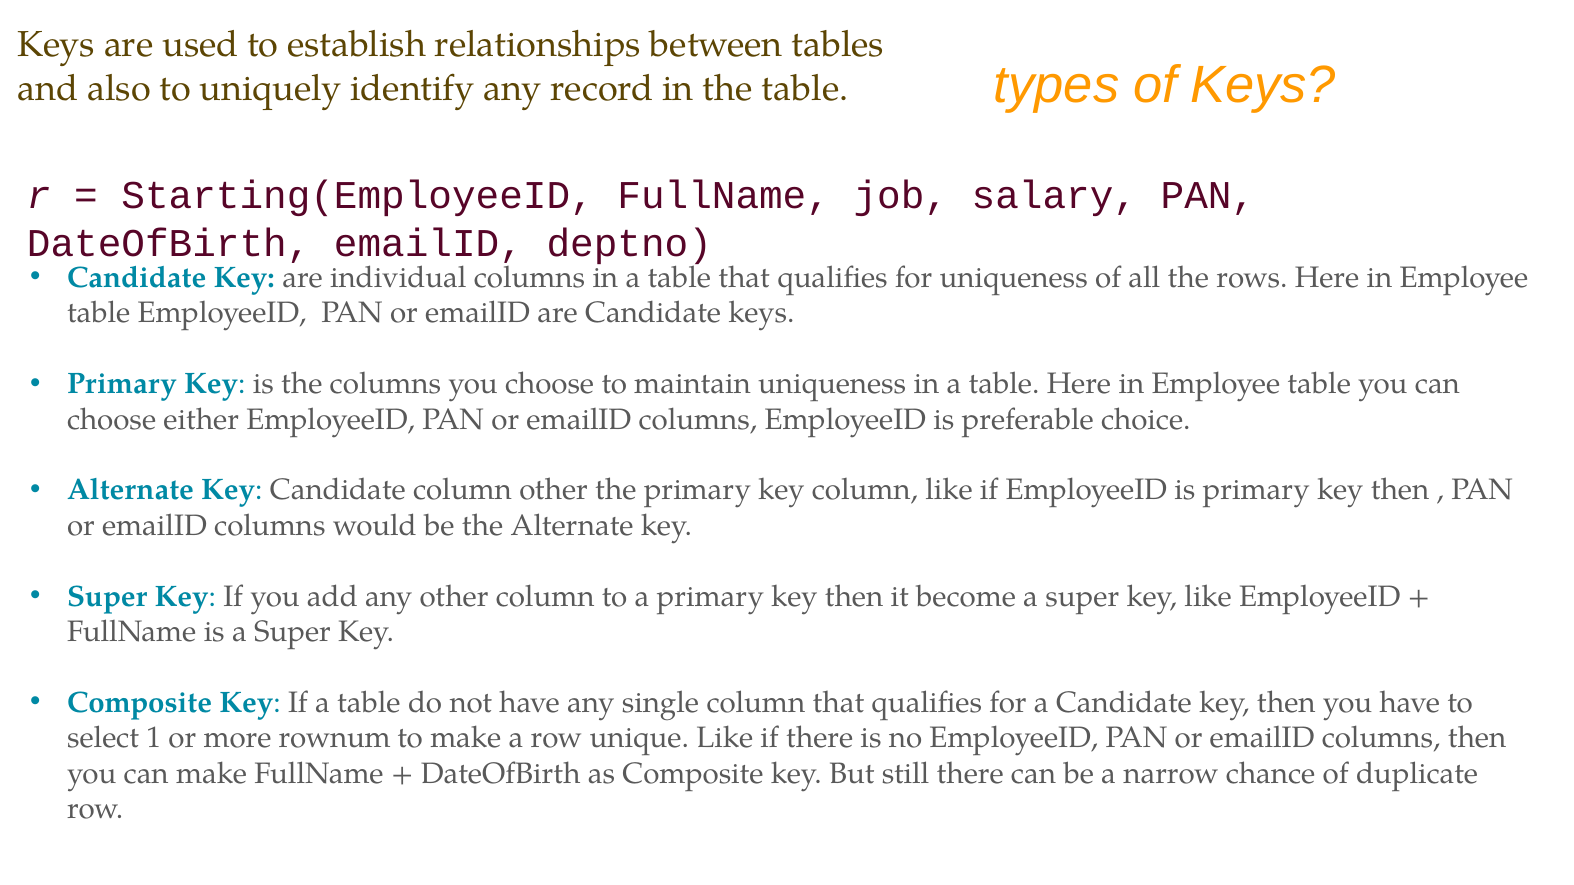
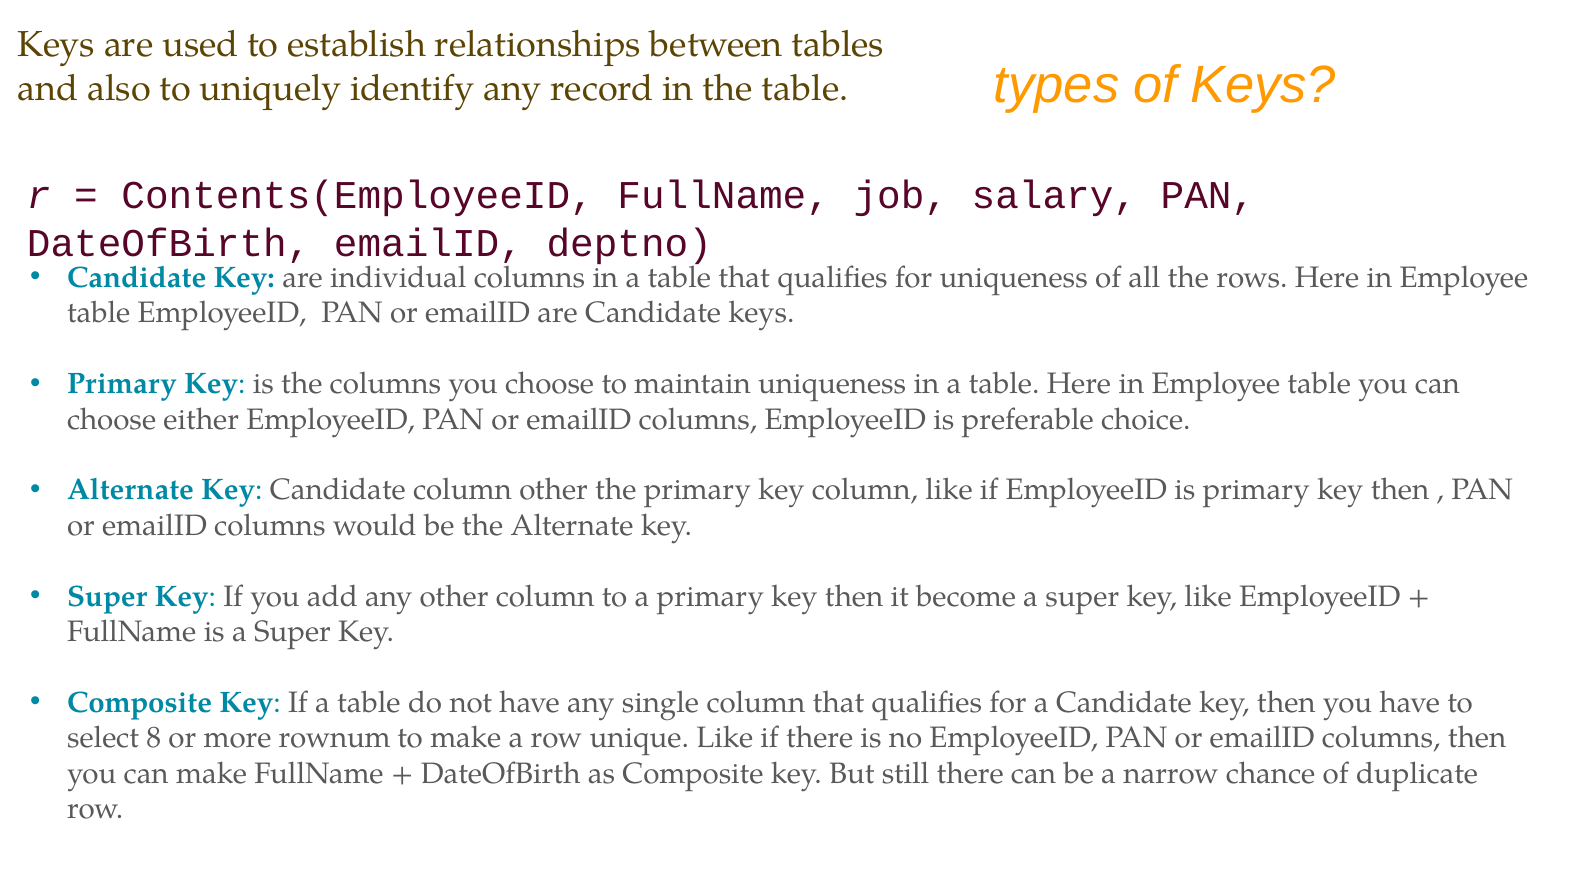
Starting(EmployeeID: Starting(EmployeeID -> Contents(EmployeeID (358, 196)
1: 1 -> 8 (154, 738)
